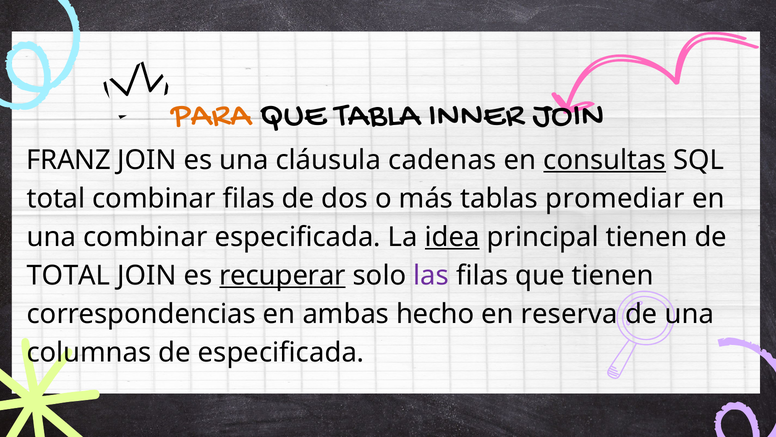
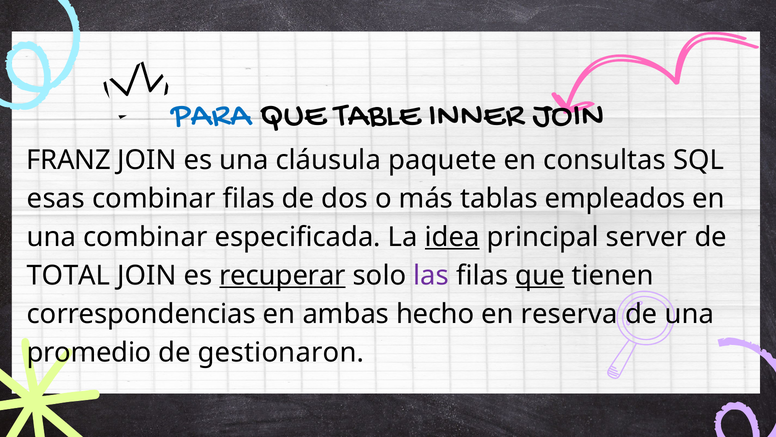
PARA colour: orange -> blue (211, 112)
TABLA: TABLA -> TABLE (377, 112)
cadenas: cadenas -> paquete (442, 160)
consultas underline: present -> none (605, 160)
total: total -> esas (56, 198)
promediar: promediar -> empleados (615, 198)
principal tienen: tienen -> server (647, 237)
que underline: none -> present (540, 275)
columnas: columnas -> promedio (89, 352)
de especificada: especificada -> gestionaron (281, 352)
